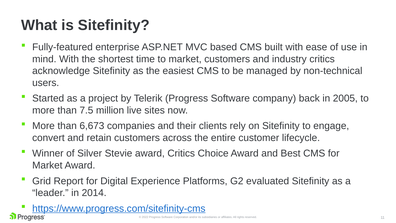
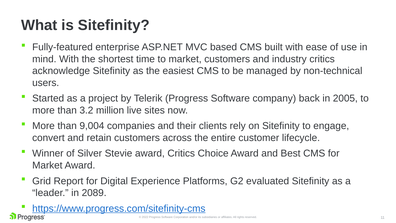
7.5: 7.5 -> 3.2 (86, 110)
6,673: 6,673 -> 9,004 (92, 126)
2014: 2014 -> 2089 (94, 193)
